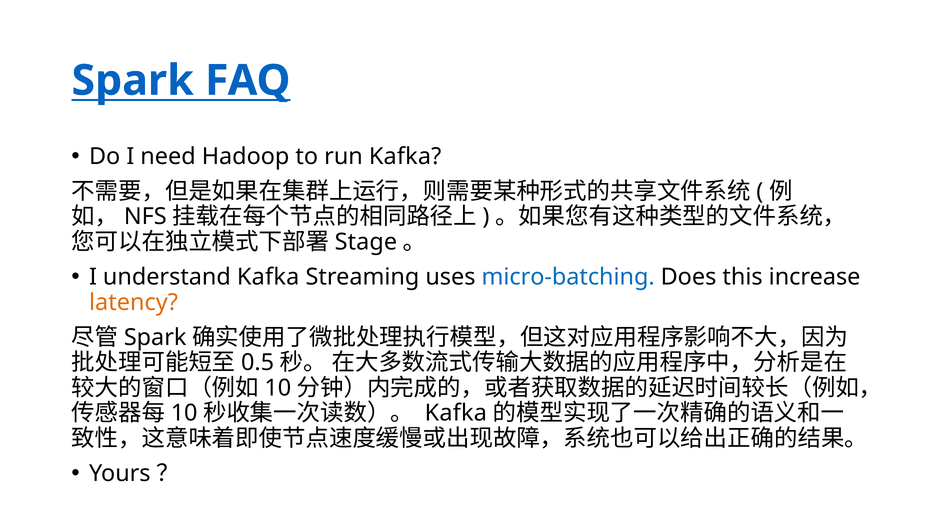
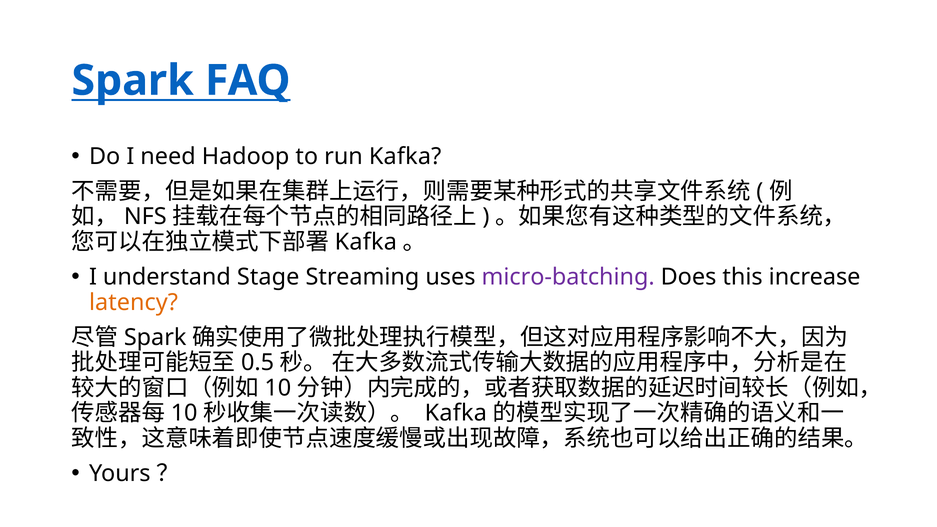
Stage: Stage -> Kafka (366, 242)
understand Kafka: Kafka -> Stage (268, 277)
micro-batching colour: blue -> purple (568, 277)
